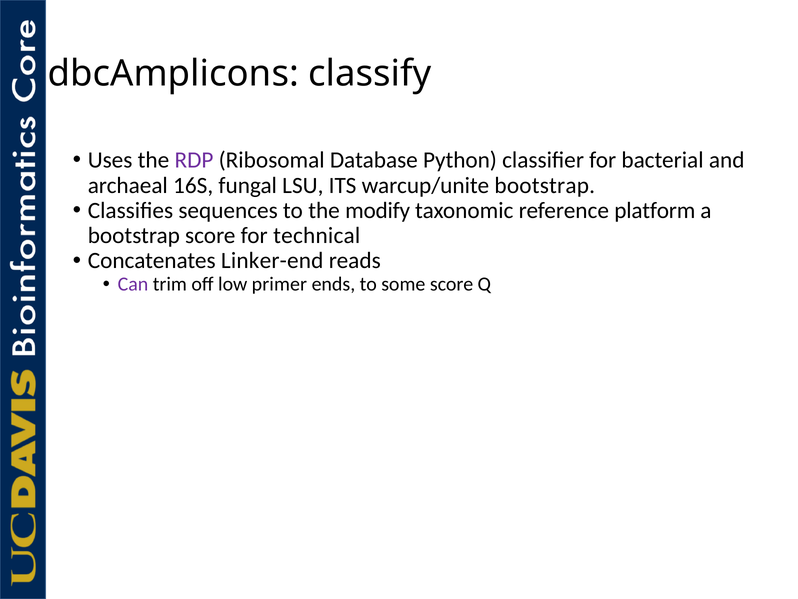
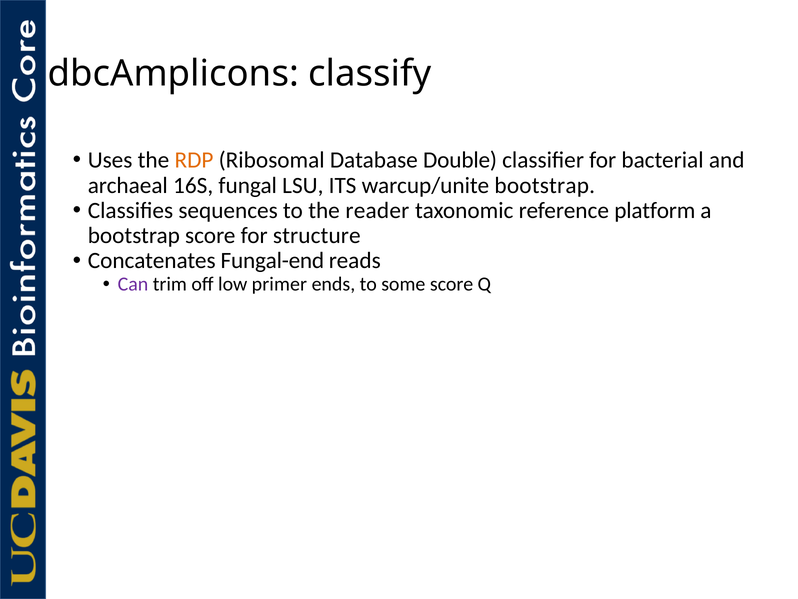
RDP colour: purple -> orange (194, 160)
Python: Python -> Double (460, 160)
modify: modify -> reader (377, 210)
technical: technical -> structure (317, 235)
Linker-end: Linker-end -> Fungal-end (272, 261)
